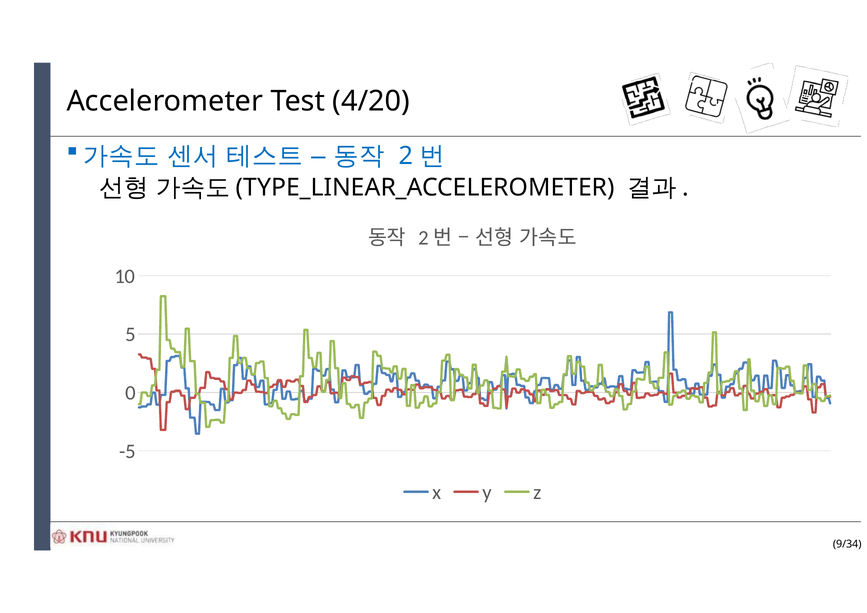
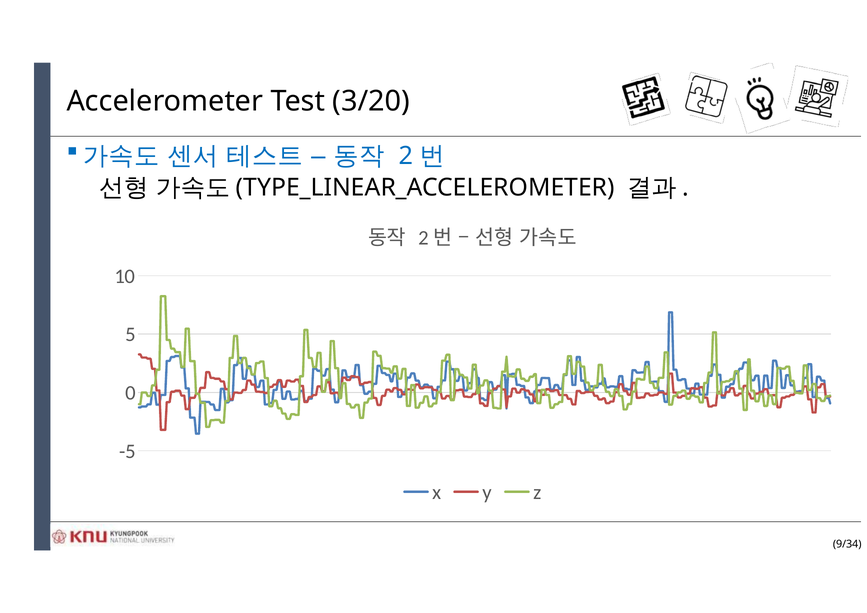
4/20: 4/20 -> 3/20 (371, 101)
